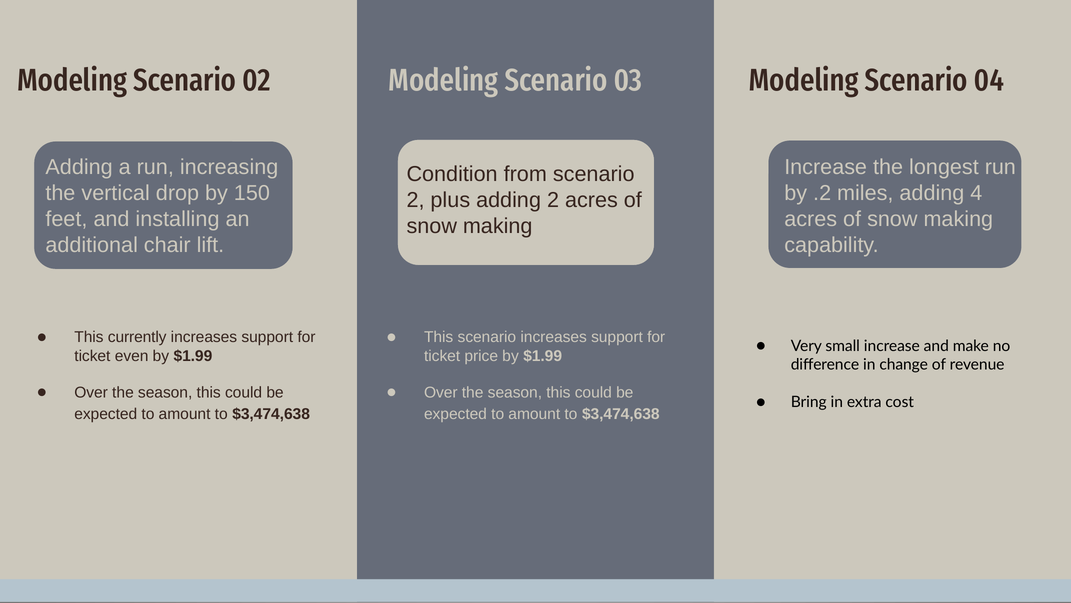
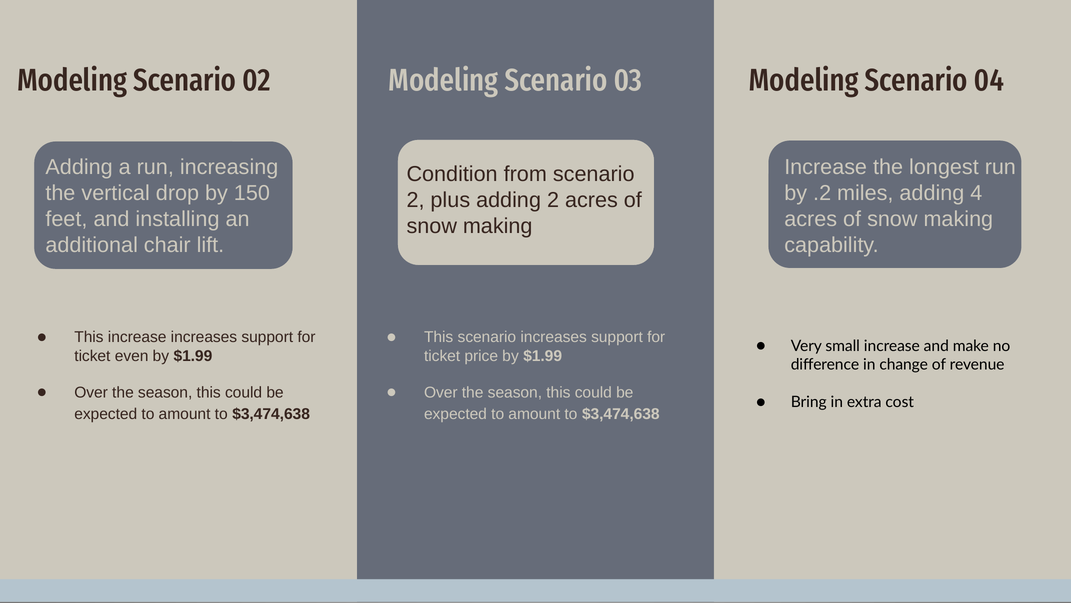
This currently: currently -> increase (137, 337)
